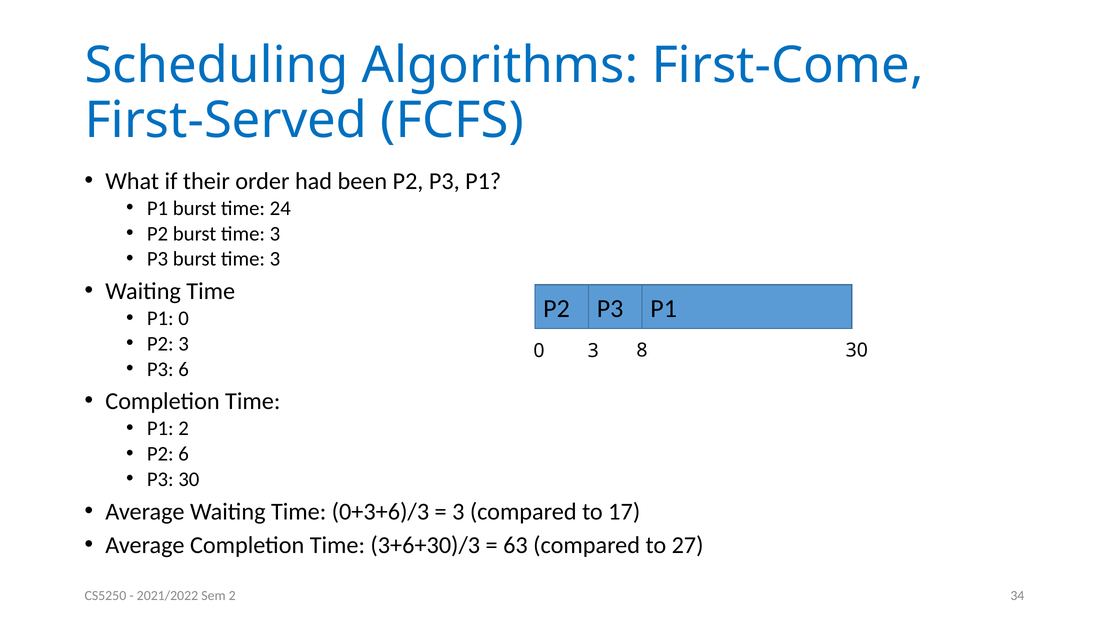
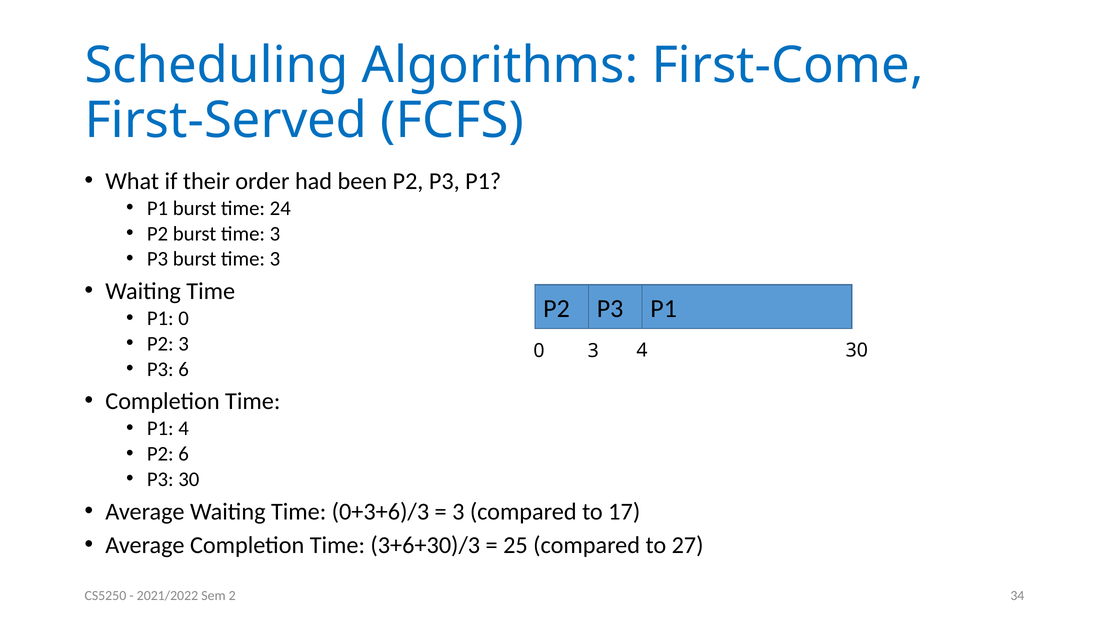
3 8: 8 -> 4 (642, 350)
P1 2: 2 -> 4 (184, 428)
63: 63 -> 25 (515, 545)
